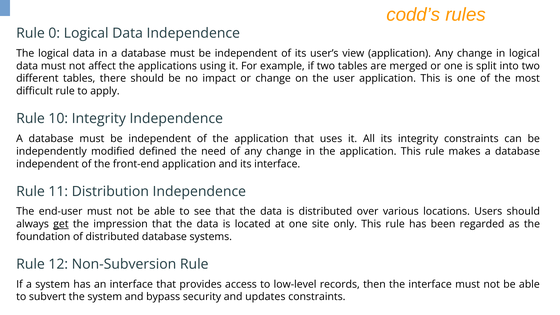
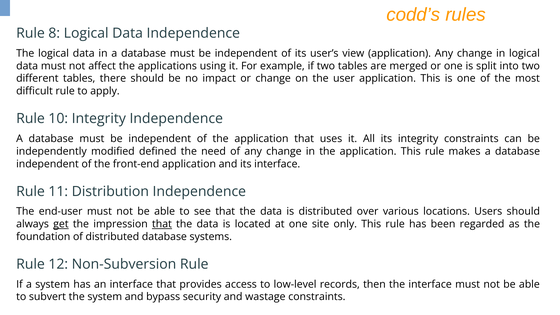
0: 0 -> 8 (54, 33)
that underline: none -> present (162, 224)
updates: updates -> wastage (265, 297)
